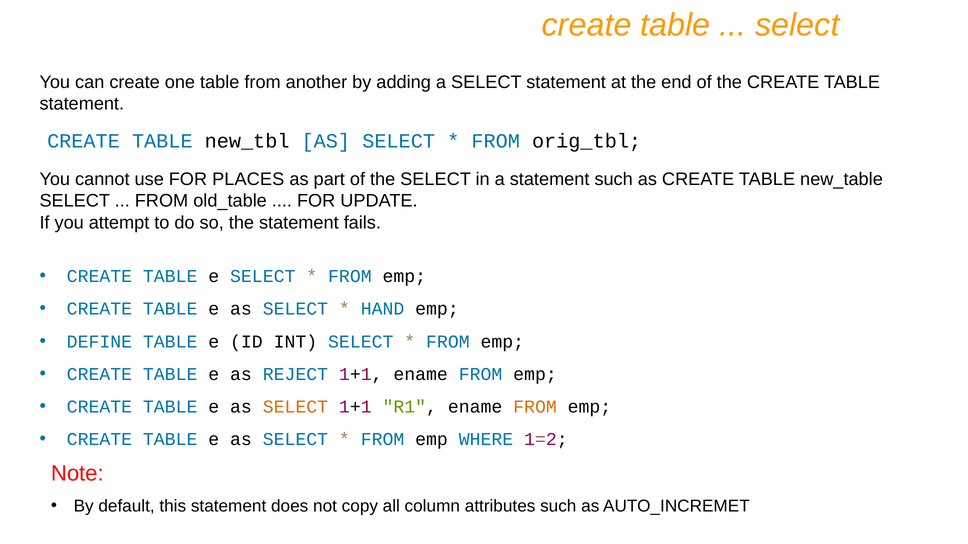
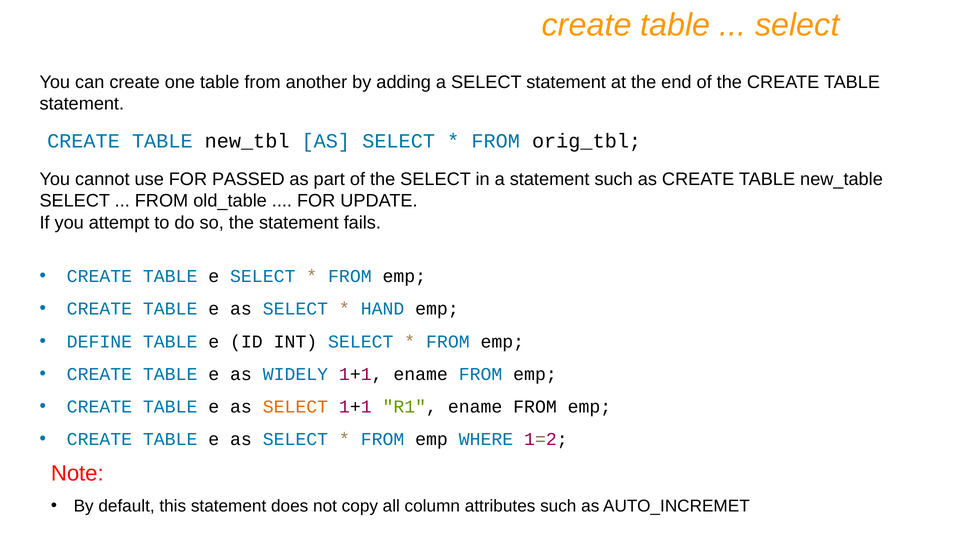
PLACES: PLACES -> PASSED (248, 179)
REJECT: REJECT -> WIDELY (295, 375)
FROM colour: orange -> black (535, 407)
